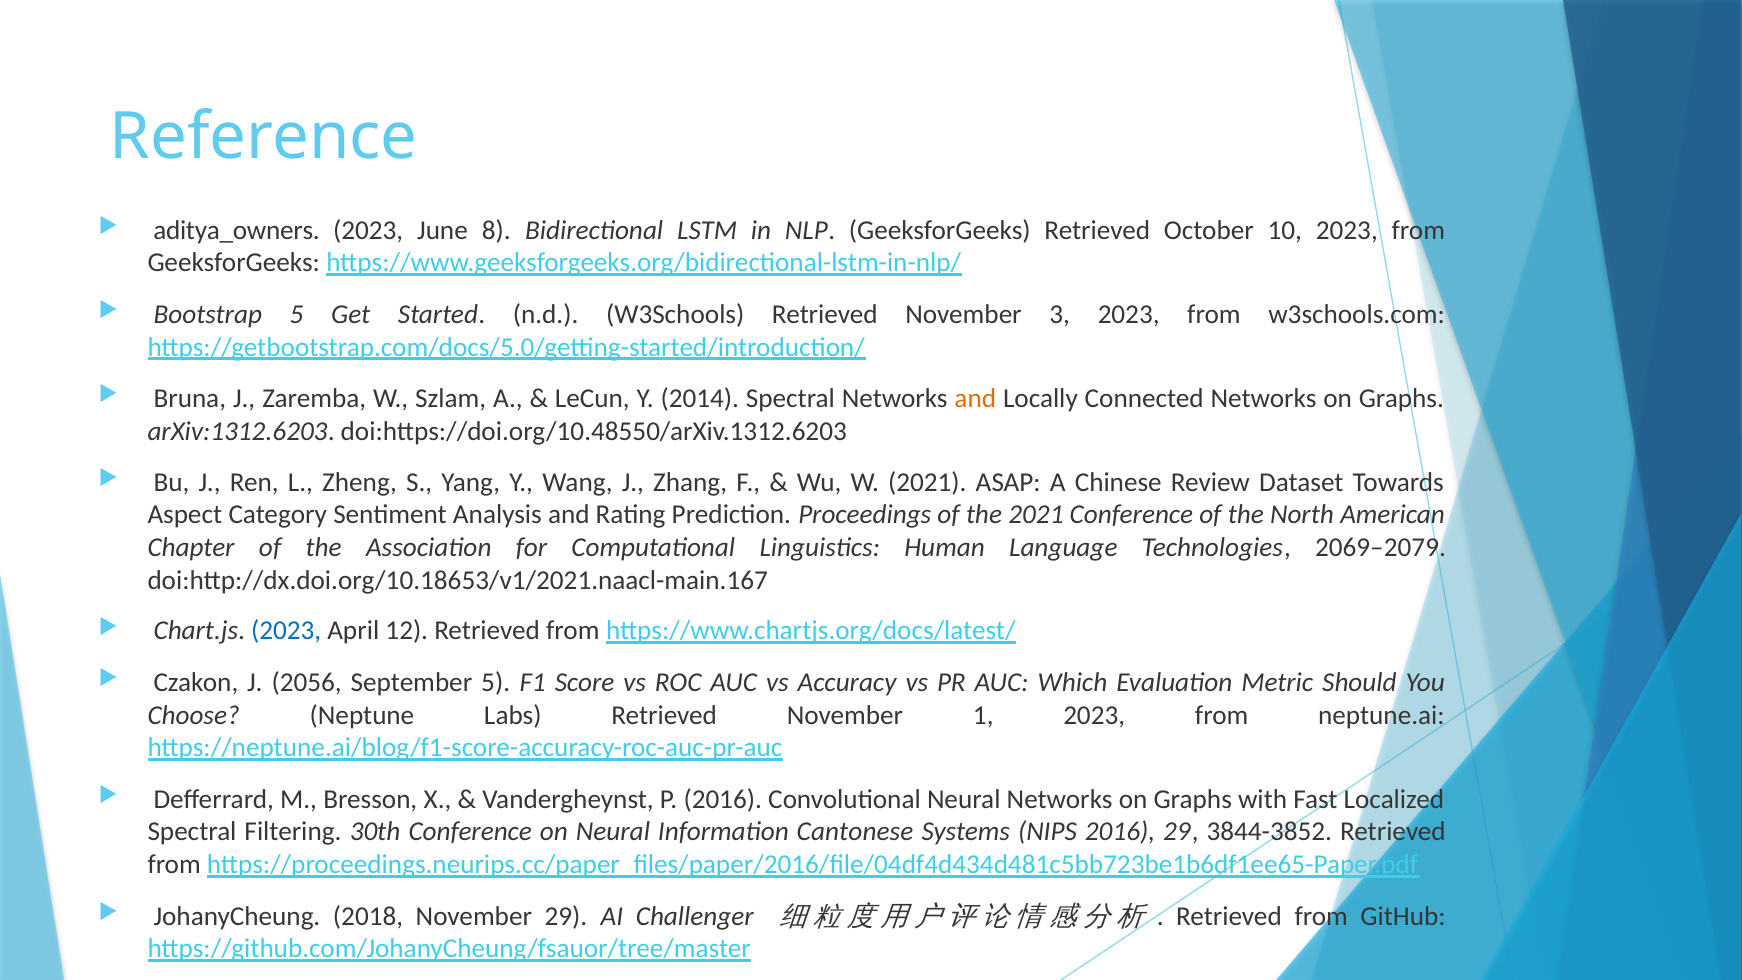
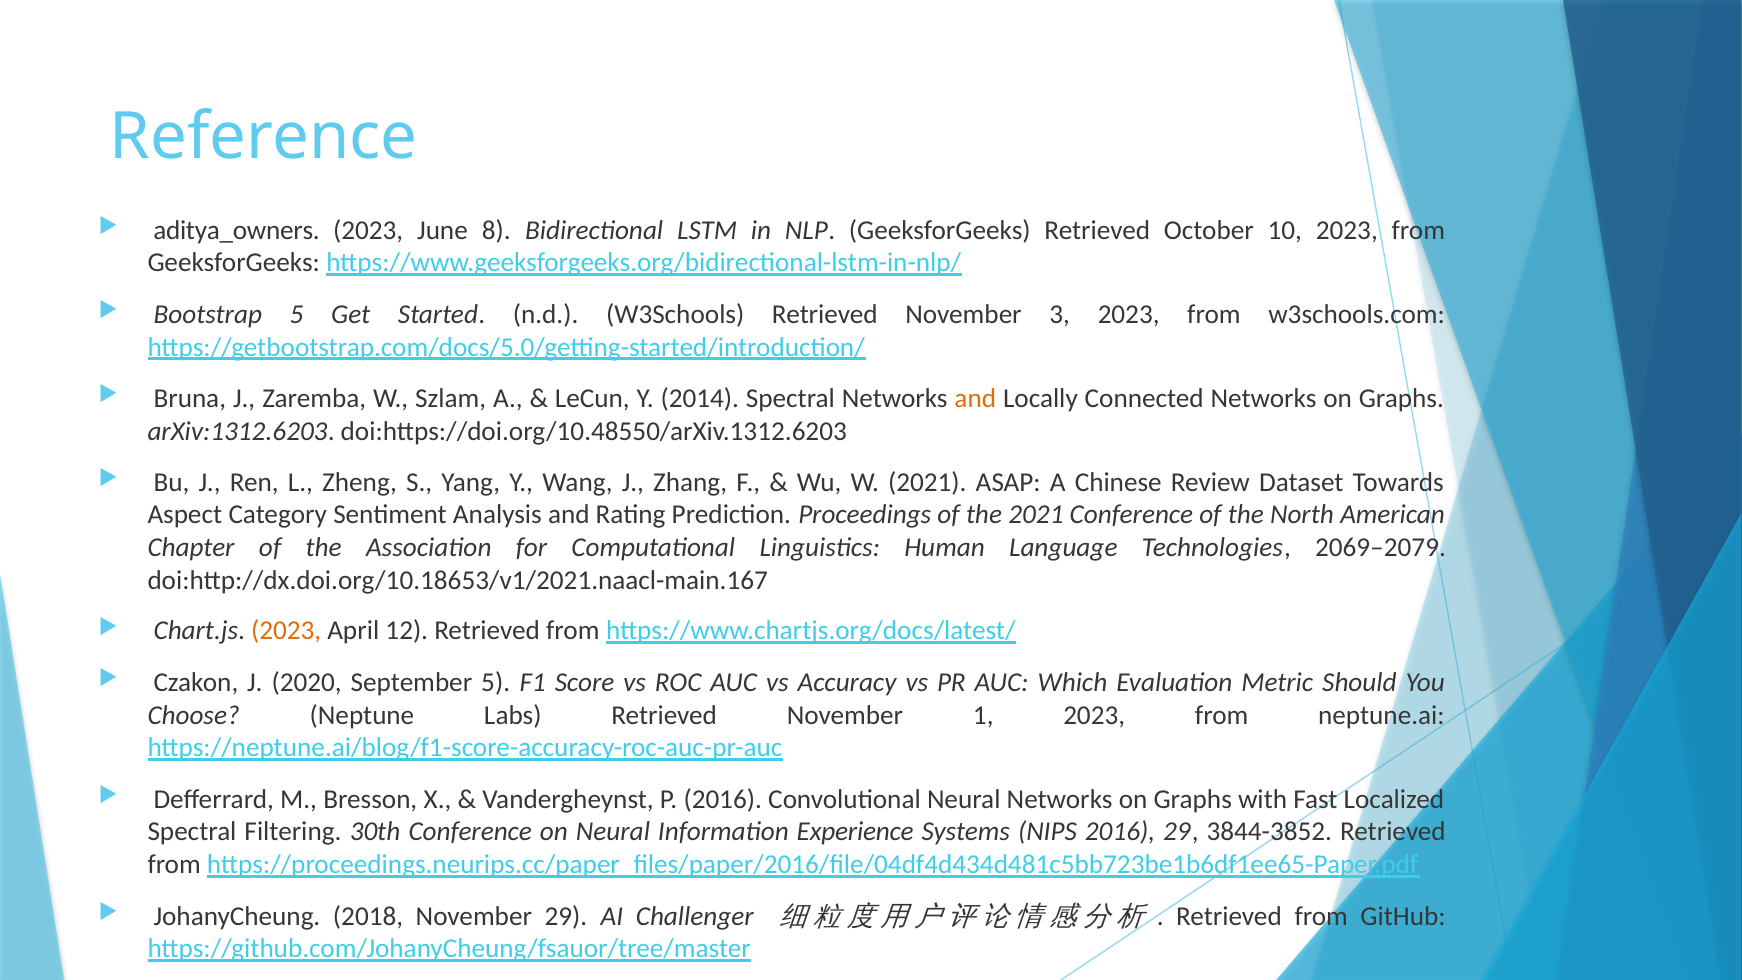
2023 colour: blue -> orange (286, 631)
2056: 2056 -> 2020 (307, 682)
Cantonese: Cantonese -> Experience (855, 832)
